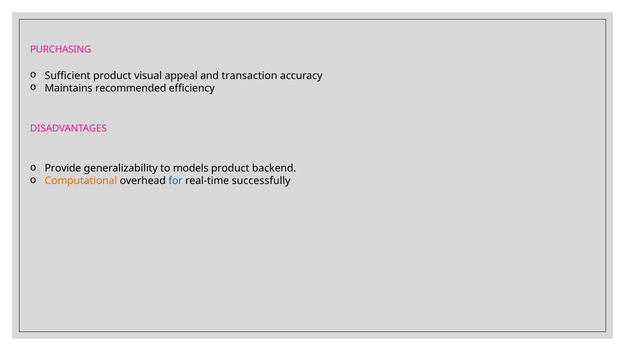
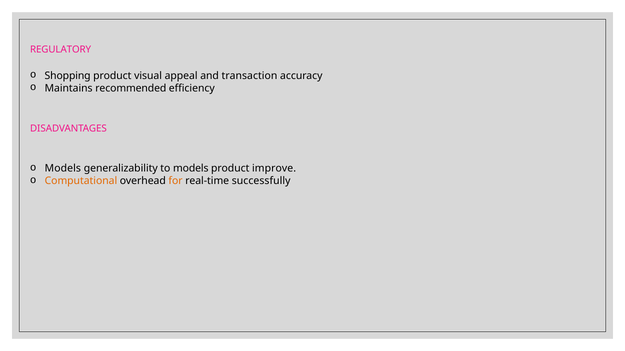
PURCHASING: PURCHASING -> REGULATORY (61, 50)
Sufficient: Sufficient -> Shopping (68, 76)
Provide: Provide -> Models (63, 169)
backend: backend -> improve (274, 169)
for colour: blue -> orange (176, 181)
